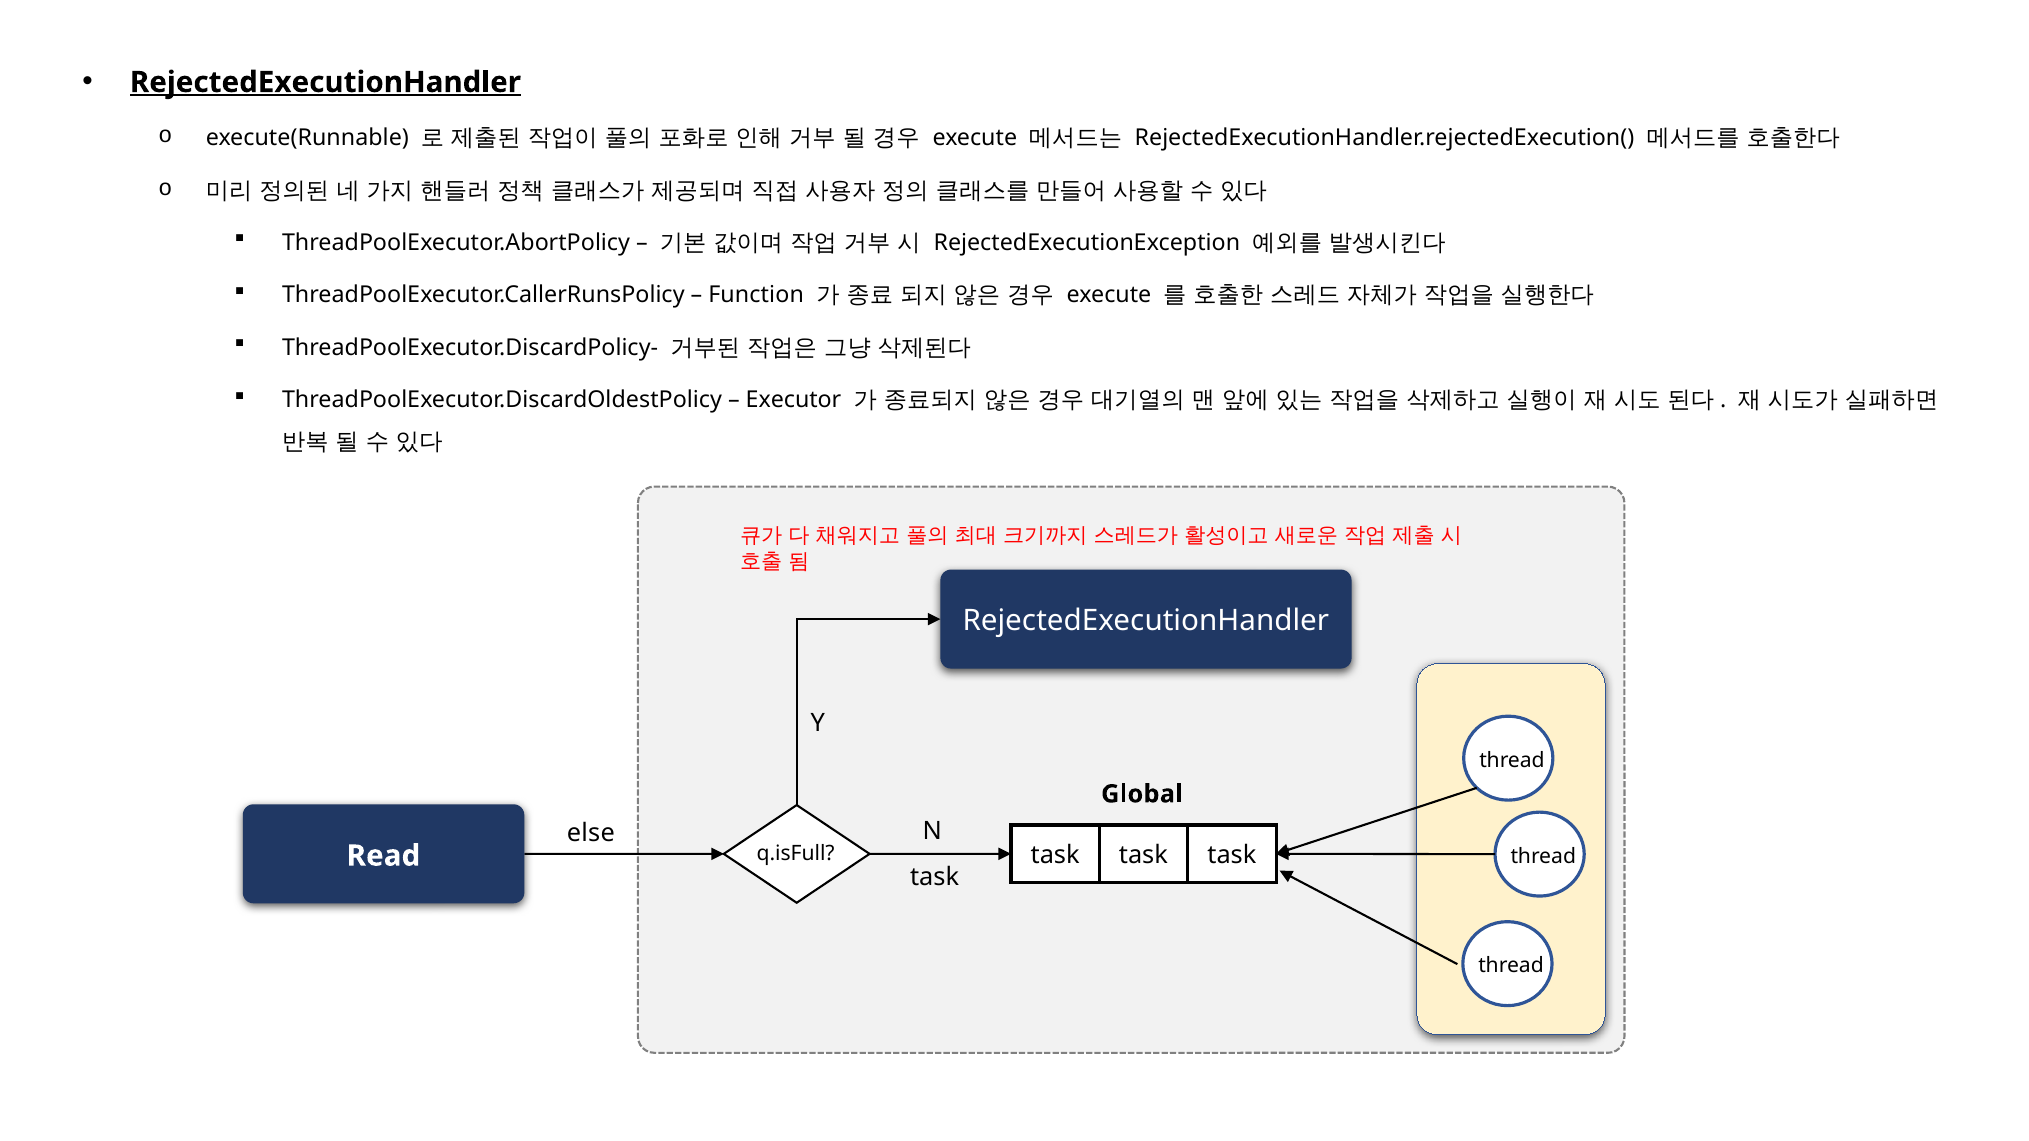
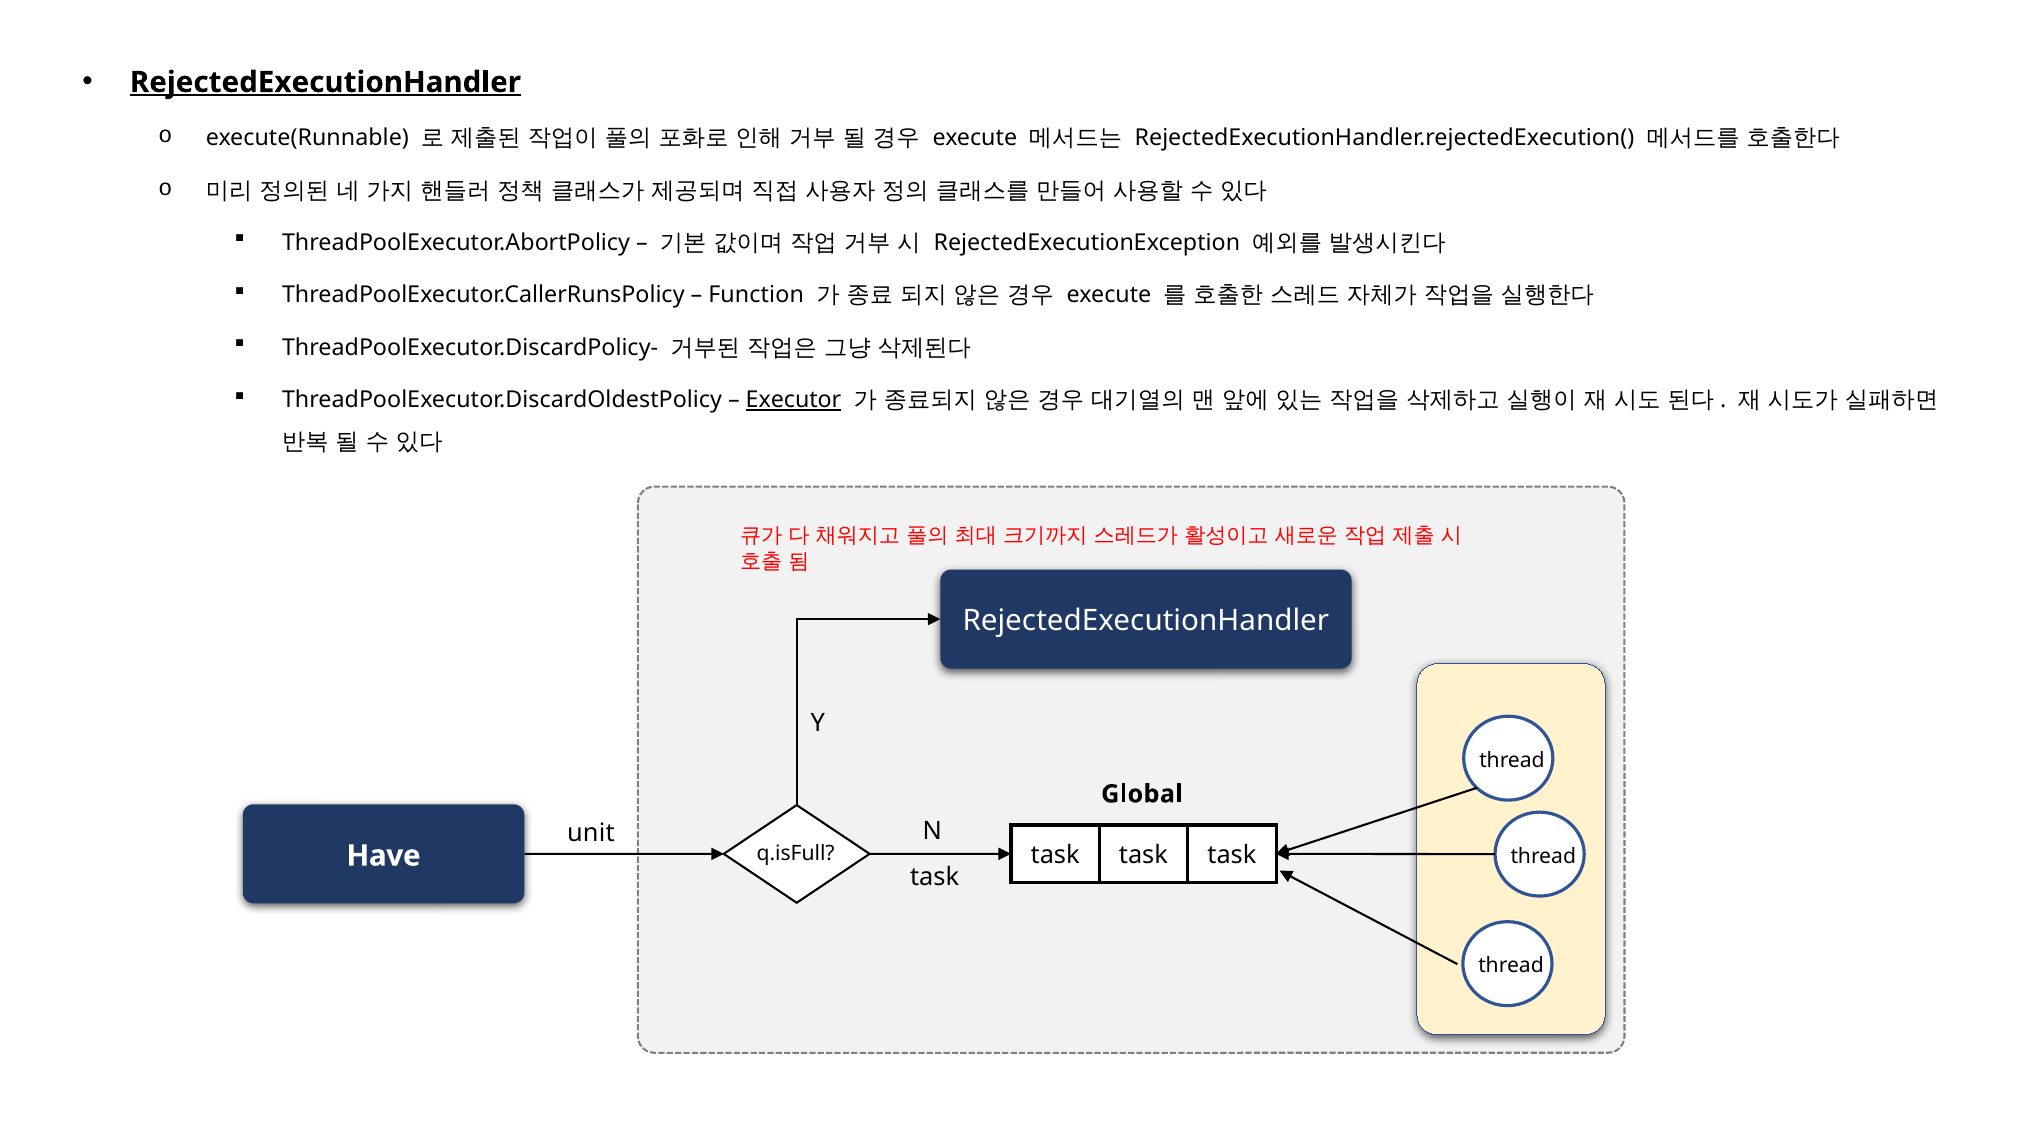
Executor underline: none -> present (793, 400)
else: else -> unit (591, 833)
Read: Read -> Have (384, 856)
